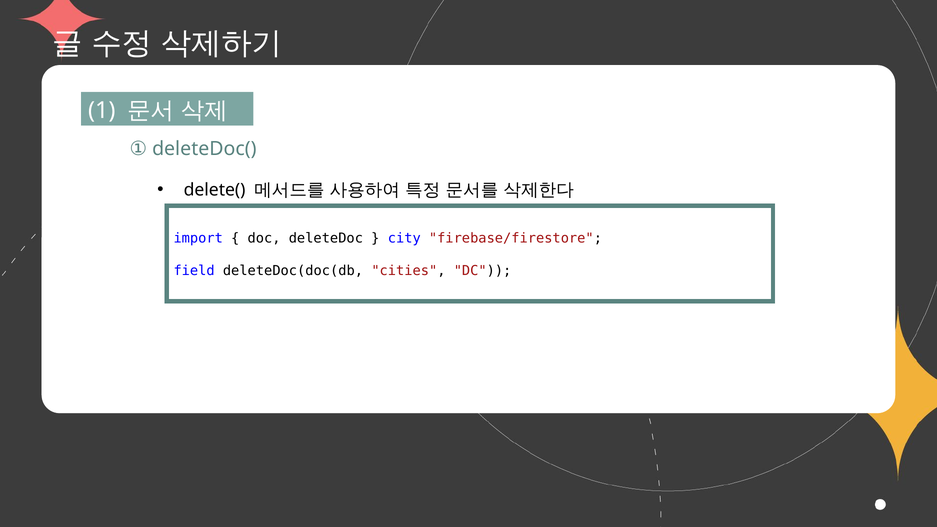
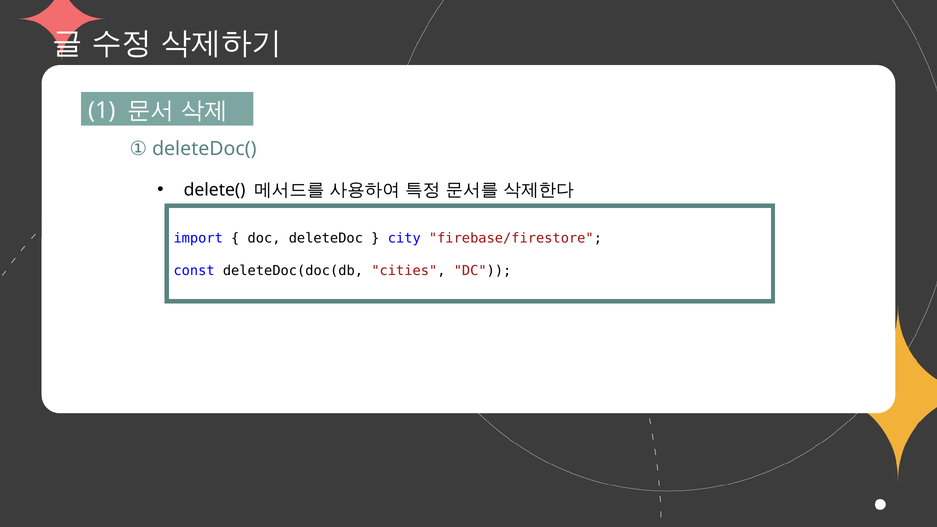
field: field -> const (194, 271)
